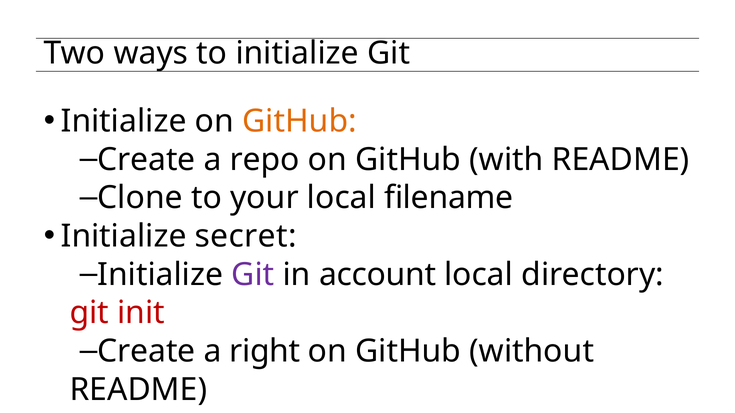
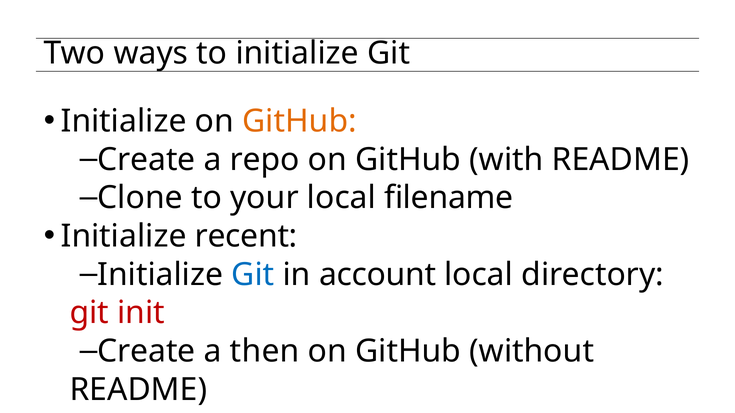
secret: secret -> recent (246, 236)
Git colour: purple -> blue (253, 274)
right: right -> then (265, 351)
